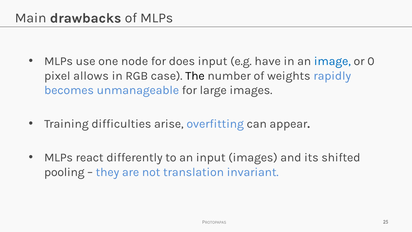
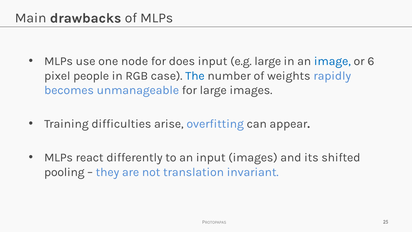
e.g have: have -> large (268, 61)
0: 0 -> 6 (371, 61)
allows: allows -> people (91, 76)
The colour: black -> blue (195, 76)
